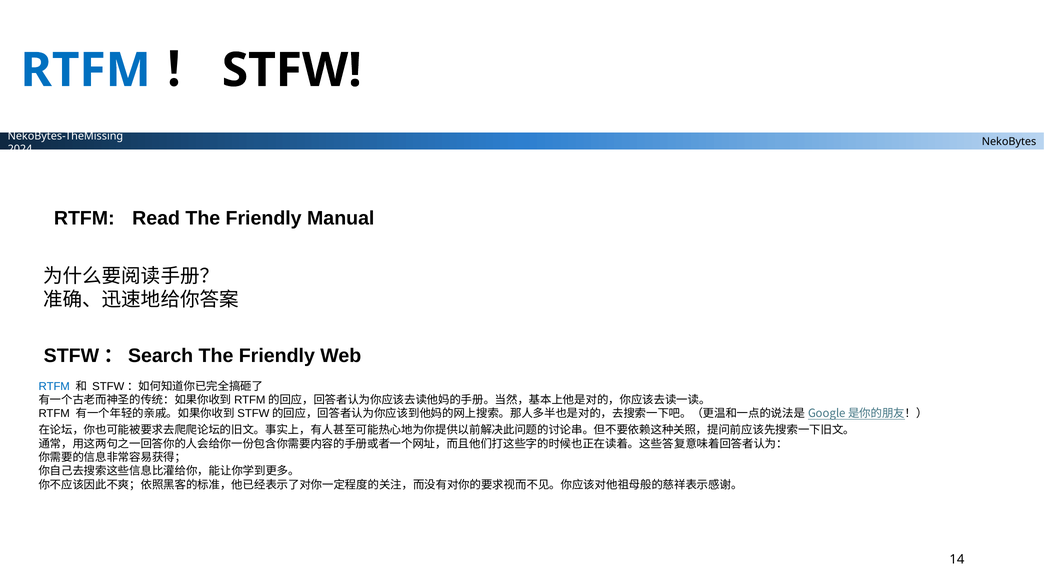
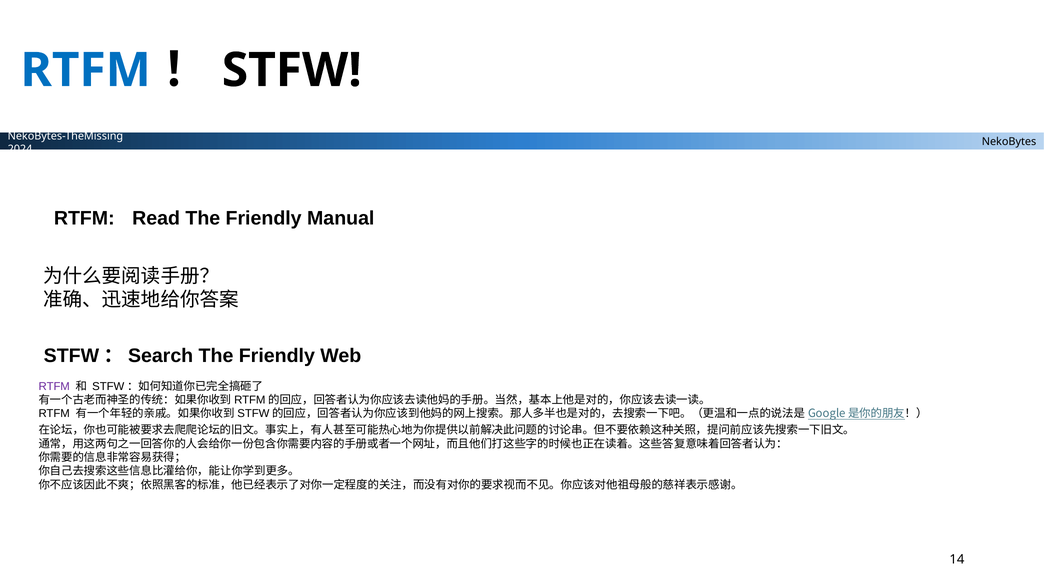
RTFM colour: blue -> purple (54, 386)
